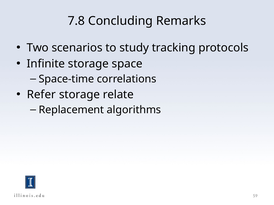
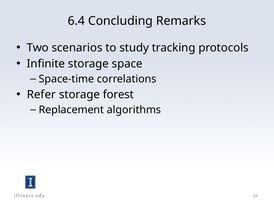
7.8: 7.8 -> 6.4 (76, 21)
relate: relate -> forest (118, 95)
